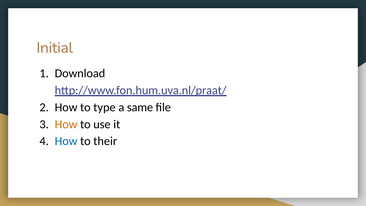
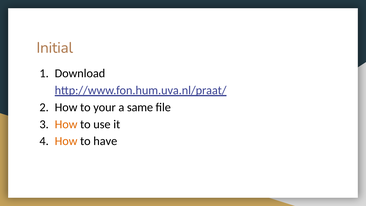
type: type -> your (105, 107)
How colour: blue -> orange (66, 141)
their: their -> have (105, 141)
